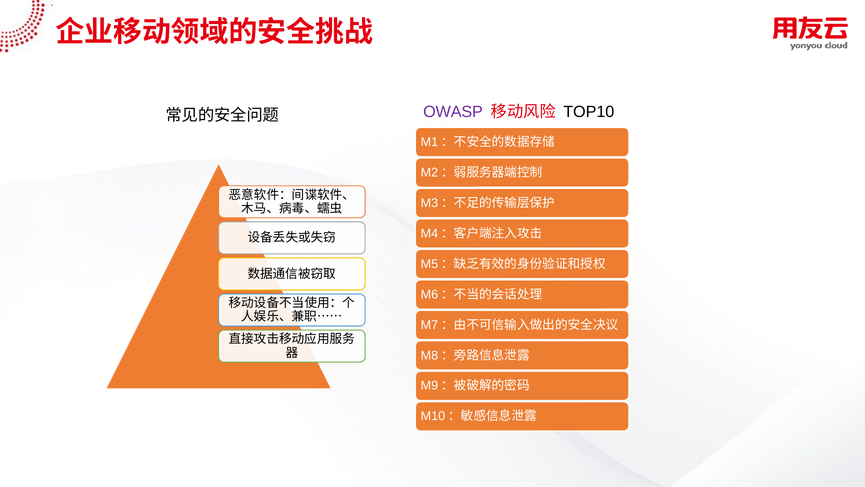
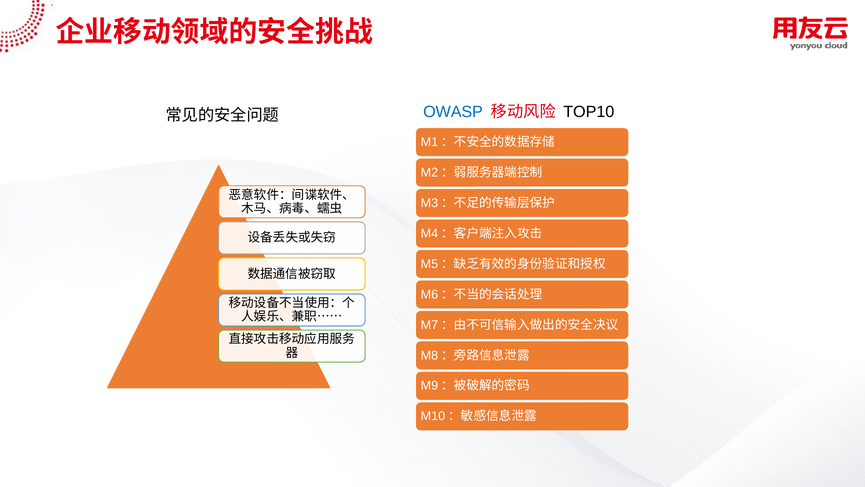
OWASP colour: purple -> blue (453, 112)
